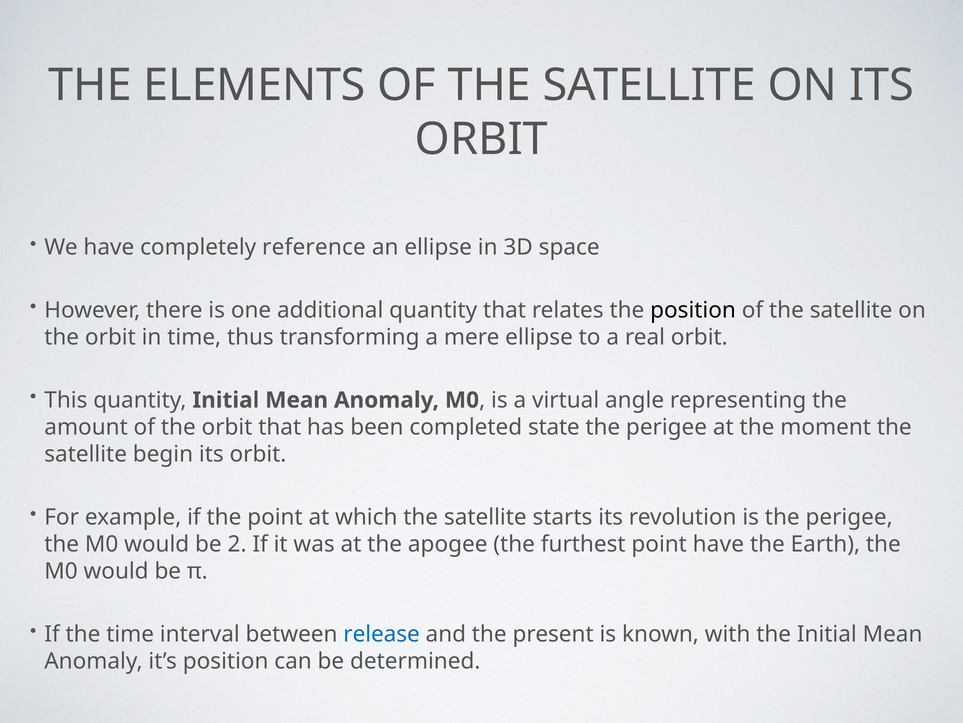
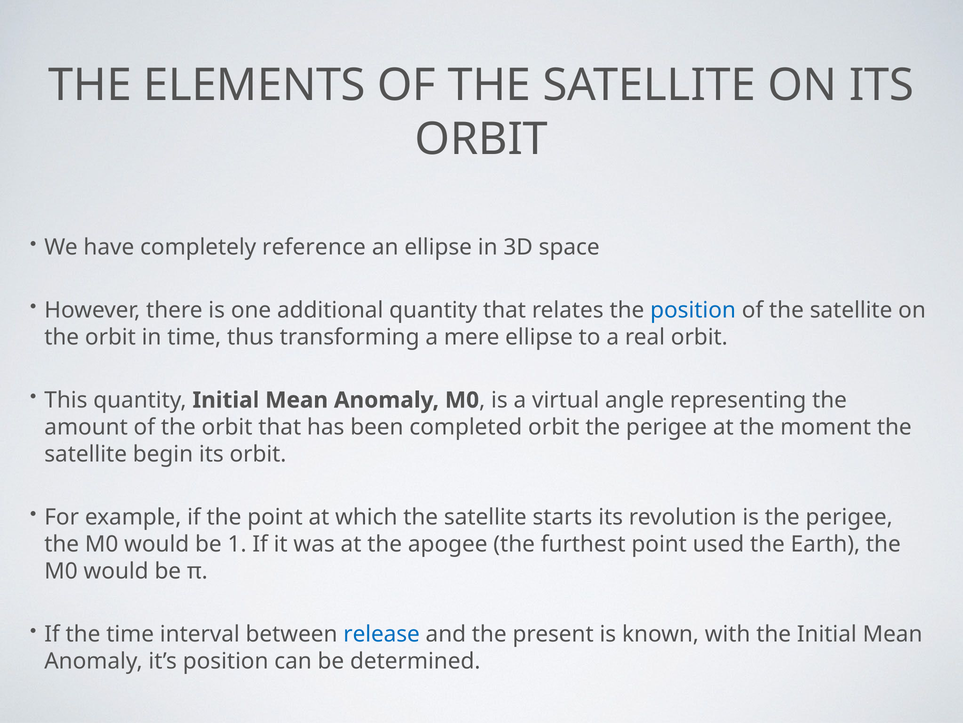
position colour: black -> blue (693, 310)
completed state: state -> orbit (554, 427)
2: 2 -> 1 (237, 544)
point have: have -> used (718, 544)
